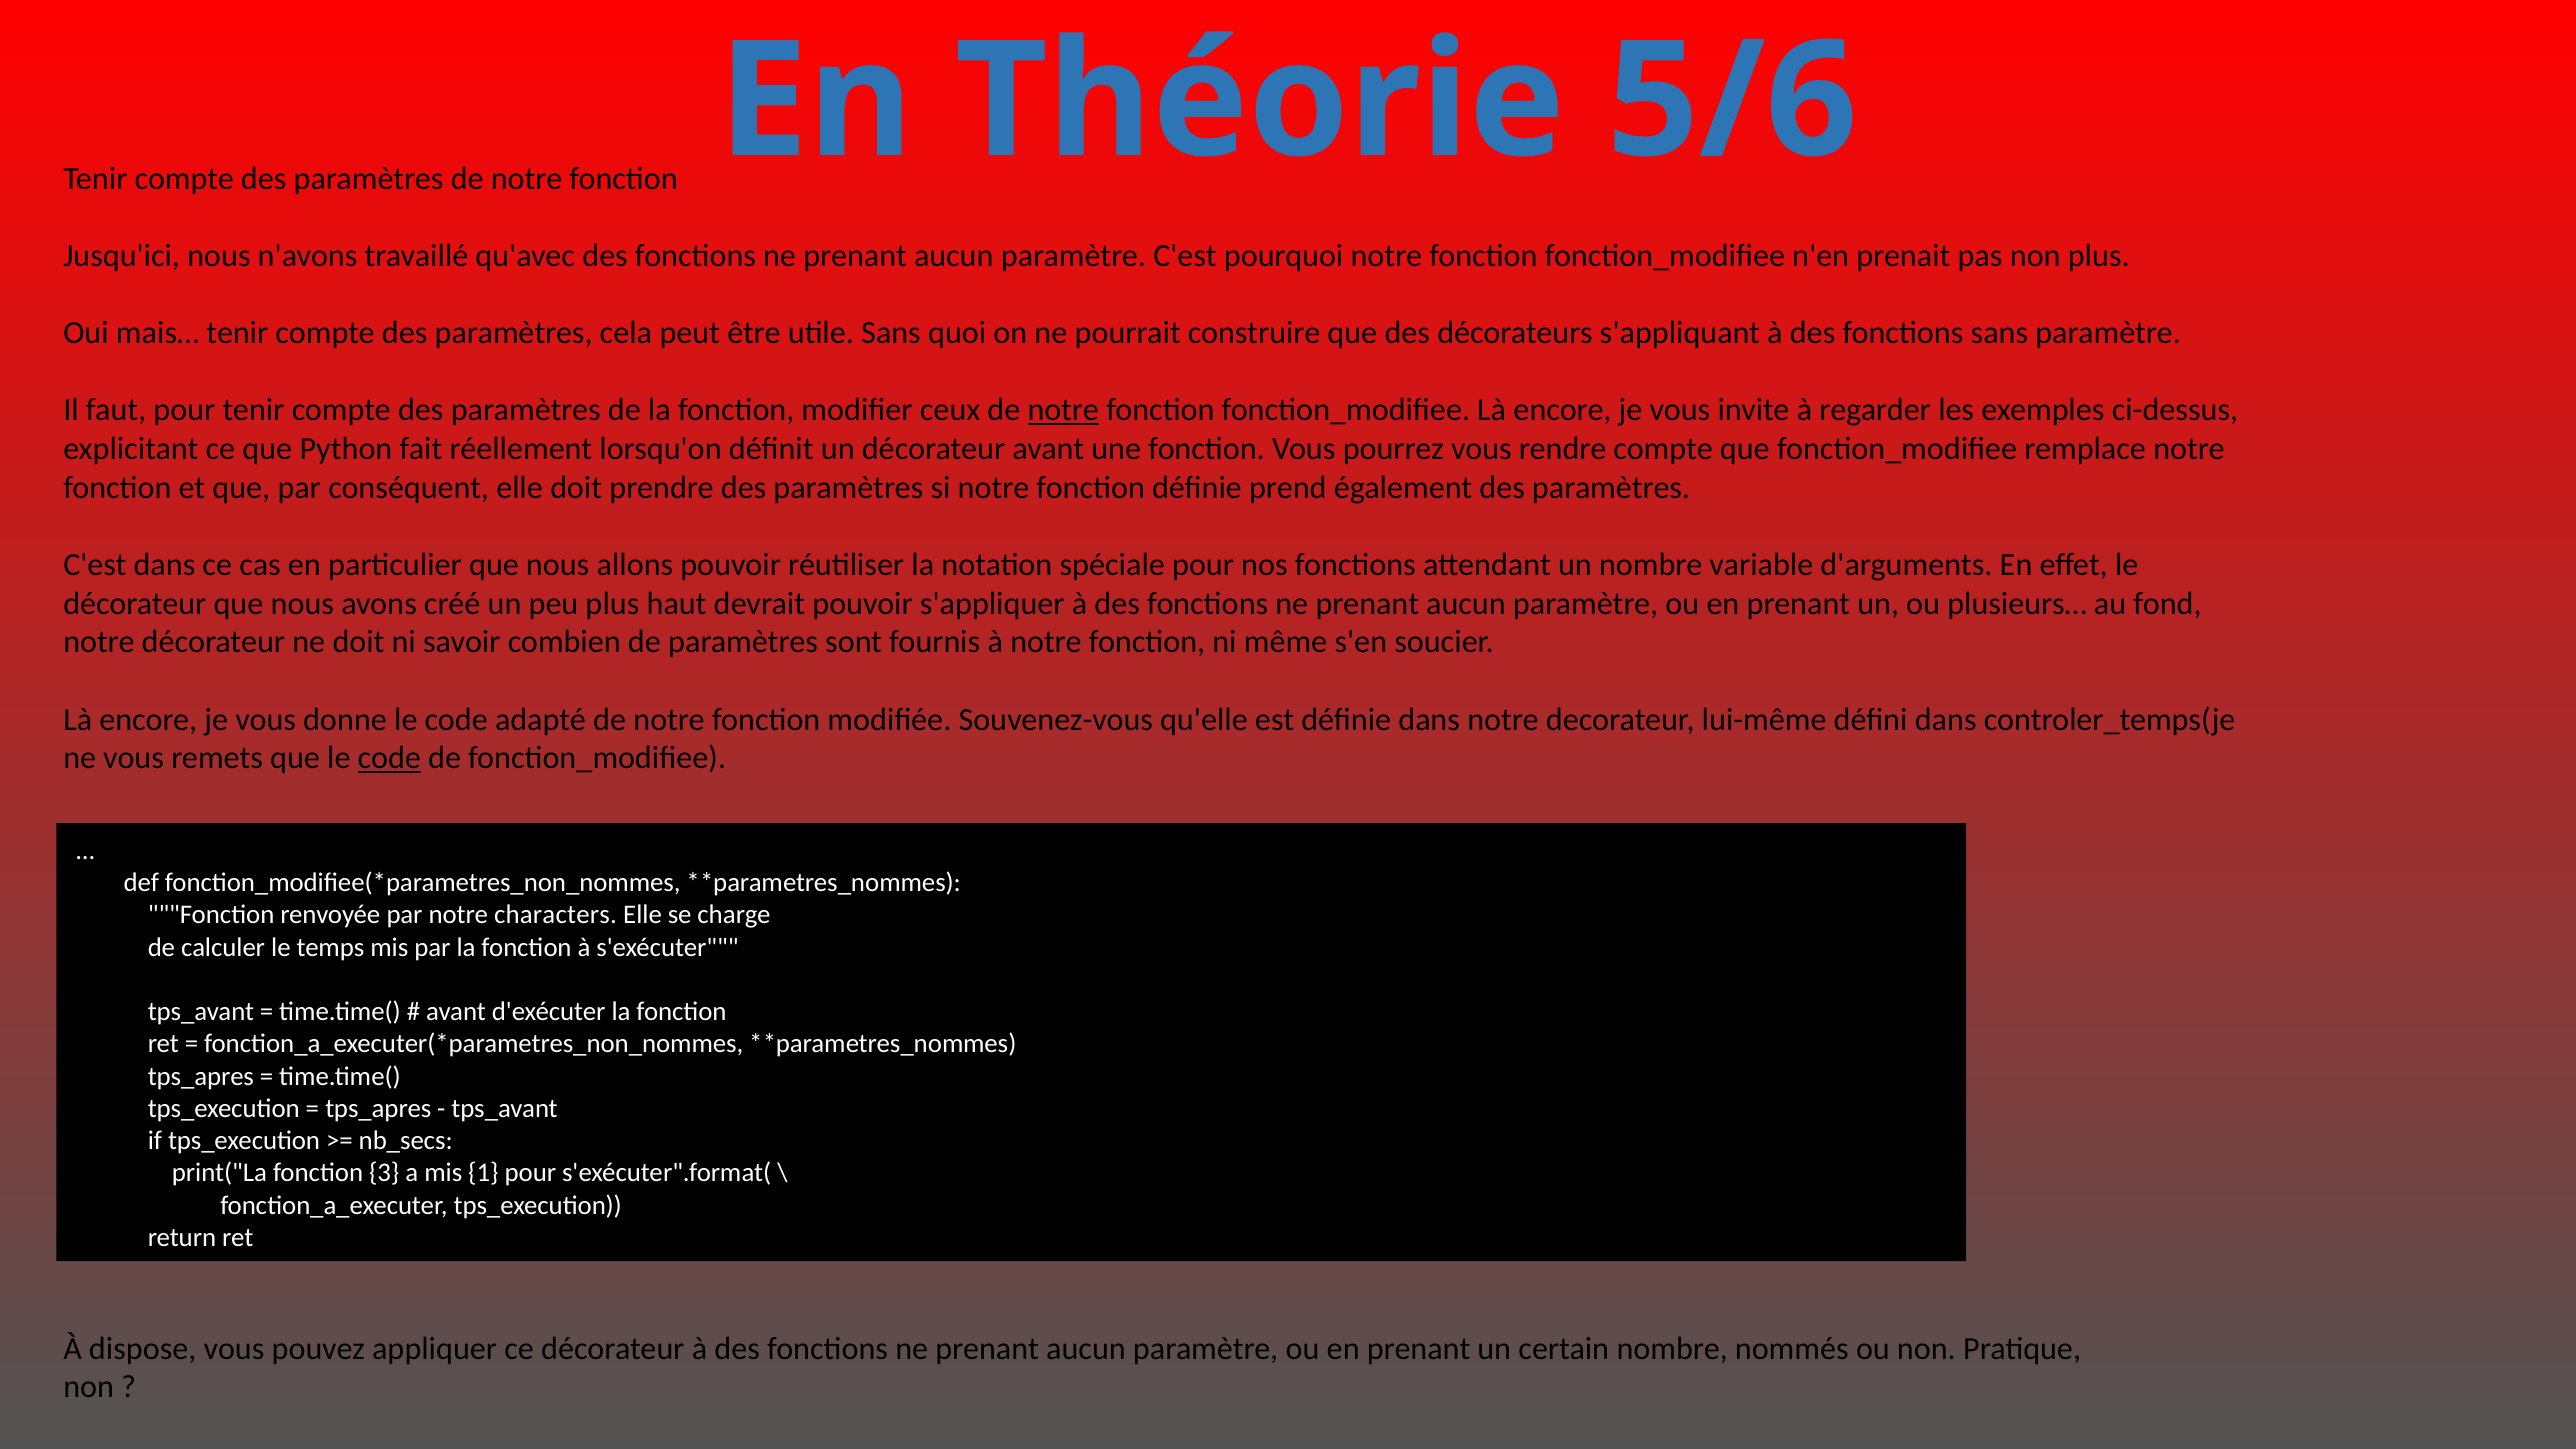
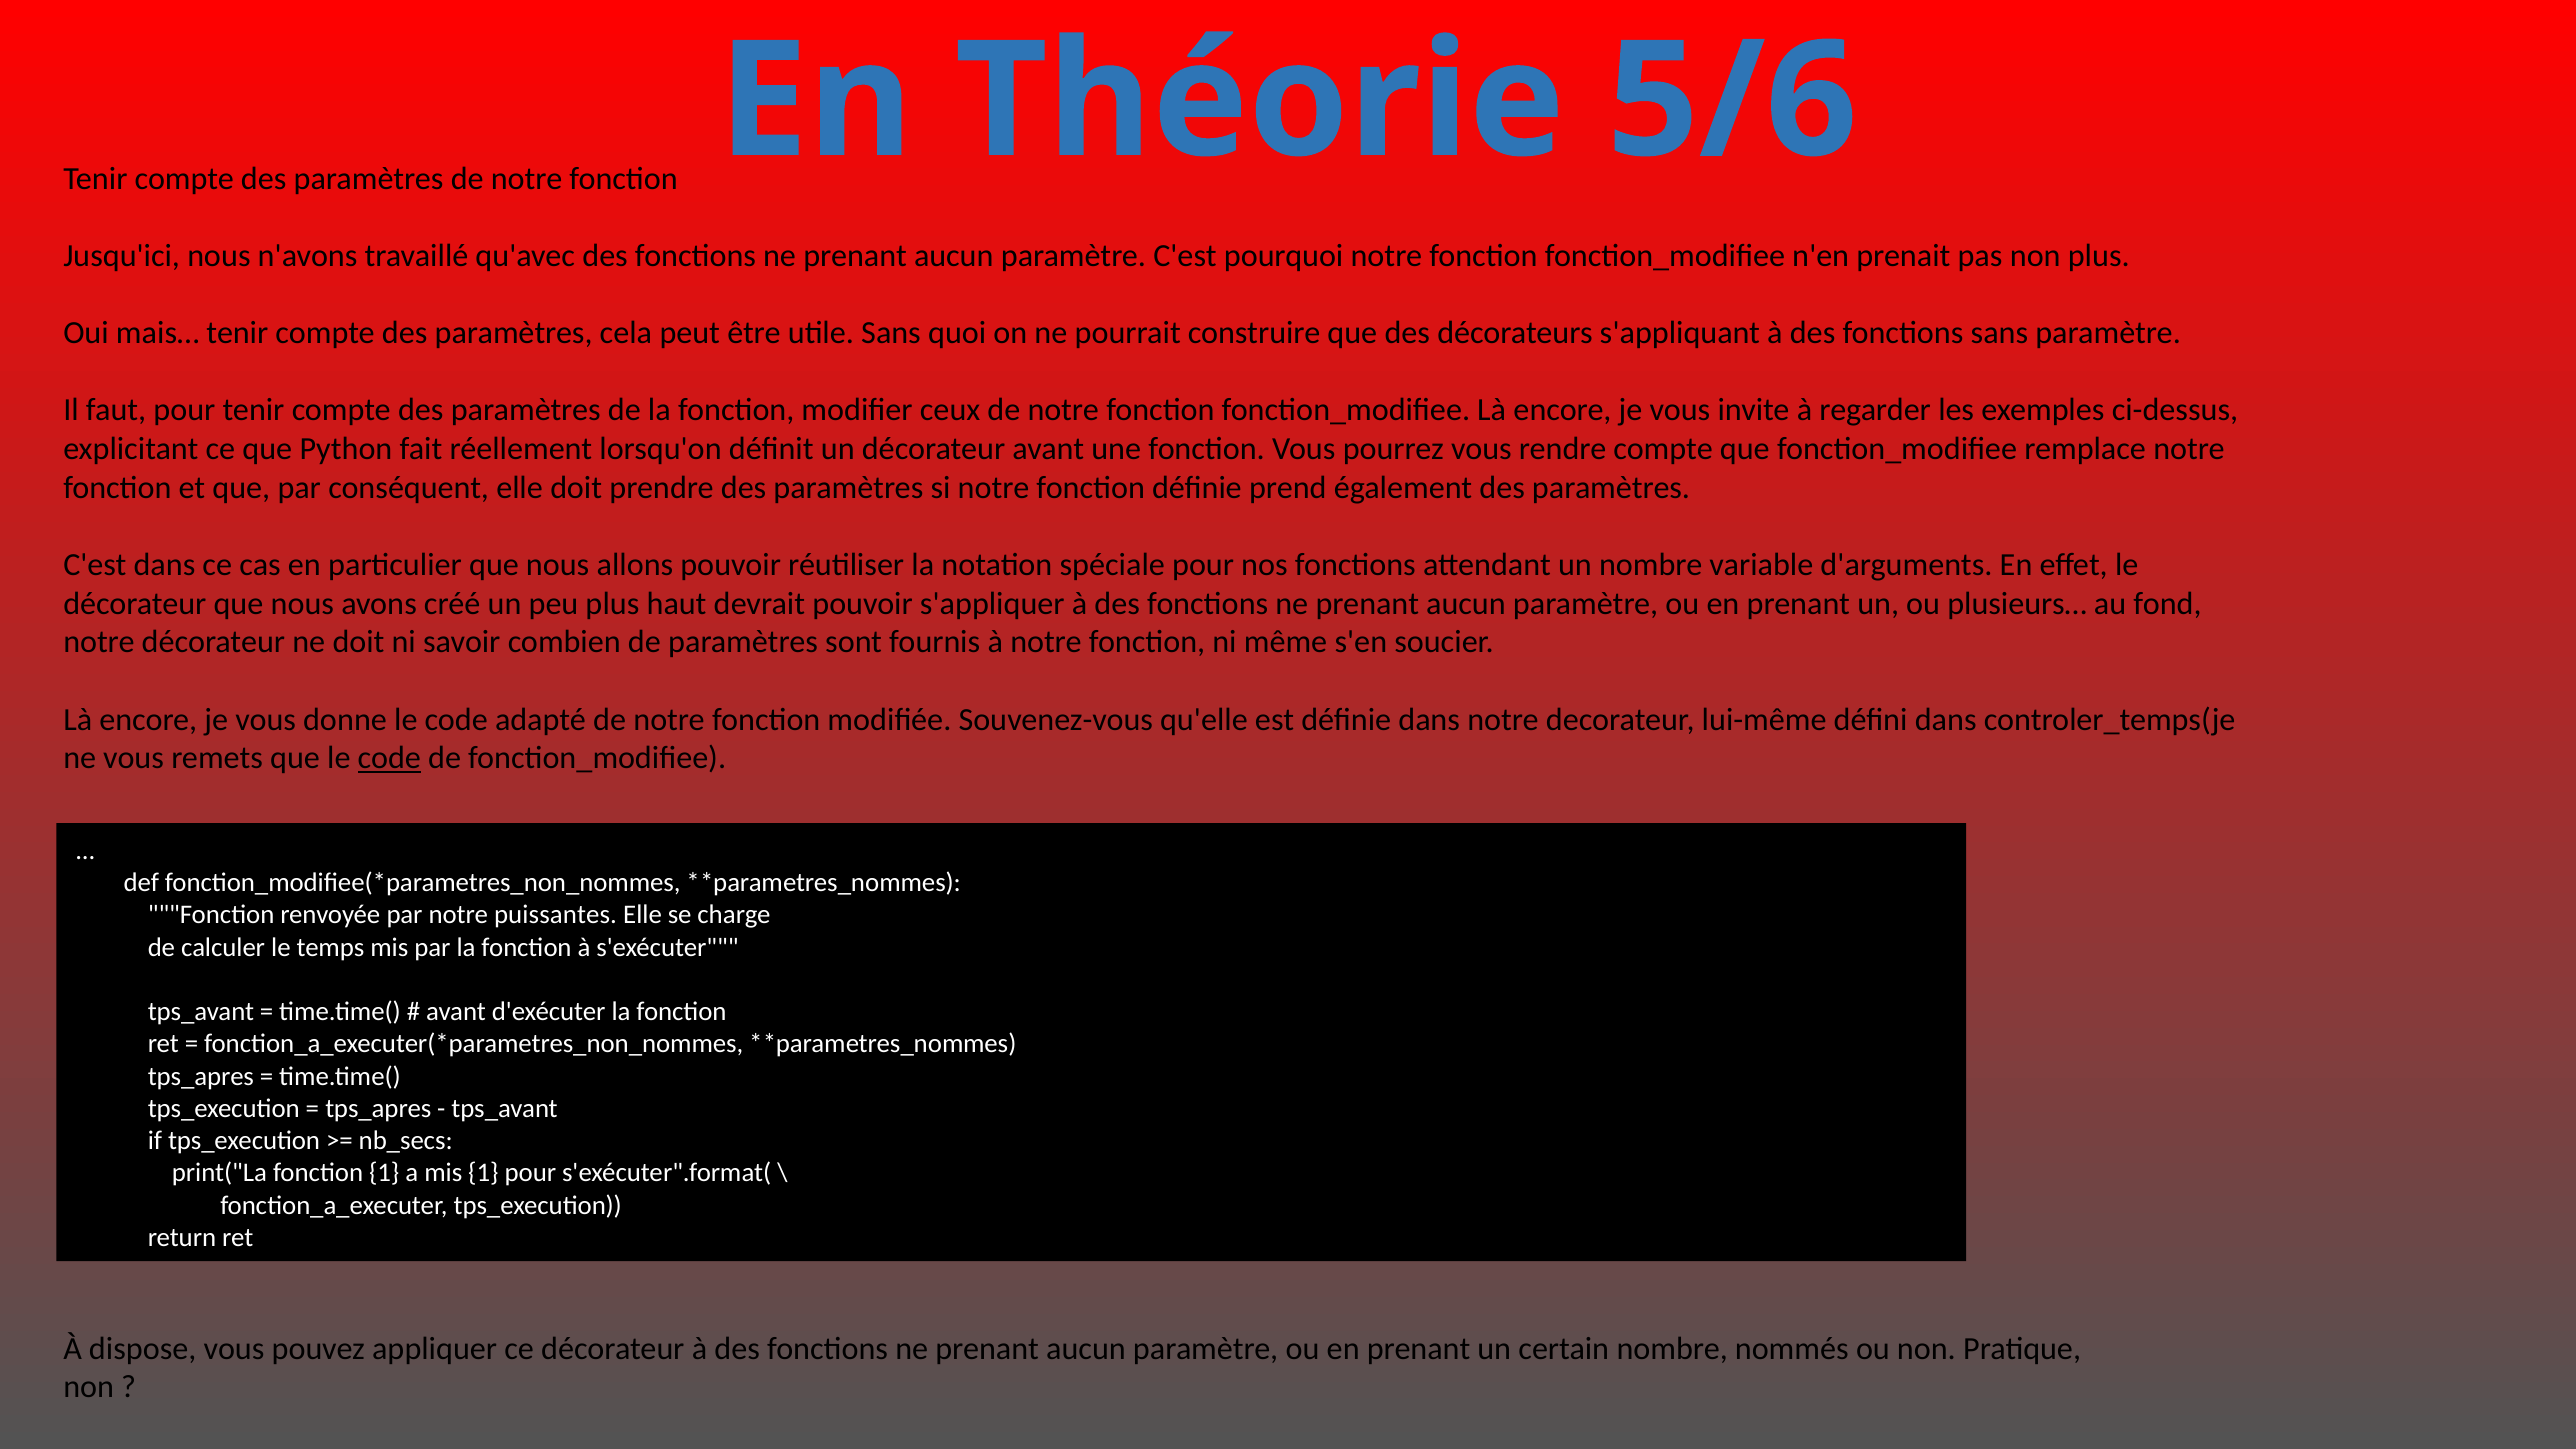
notre underline: present -> none (1063, 410)
characters: characters -> puissantes (555, 915)
fonction 3: 3 -> 1 (384, 1173)
